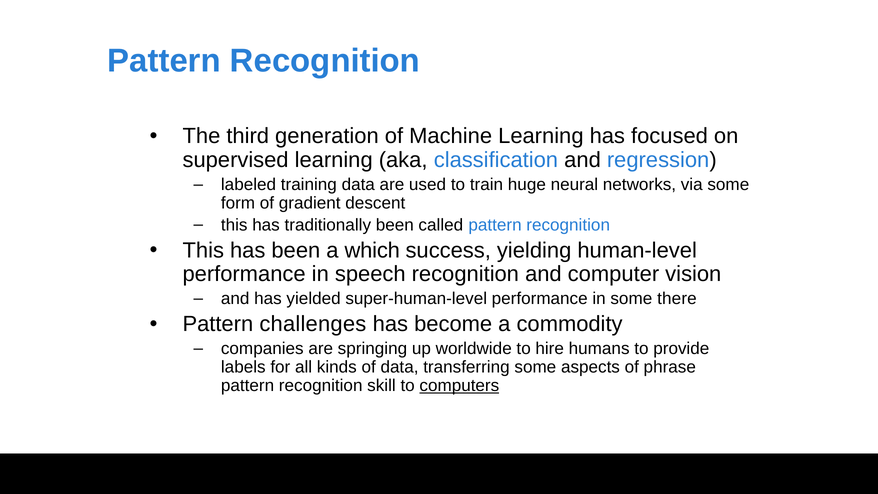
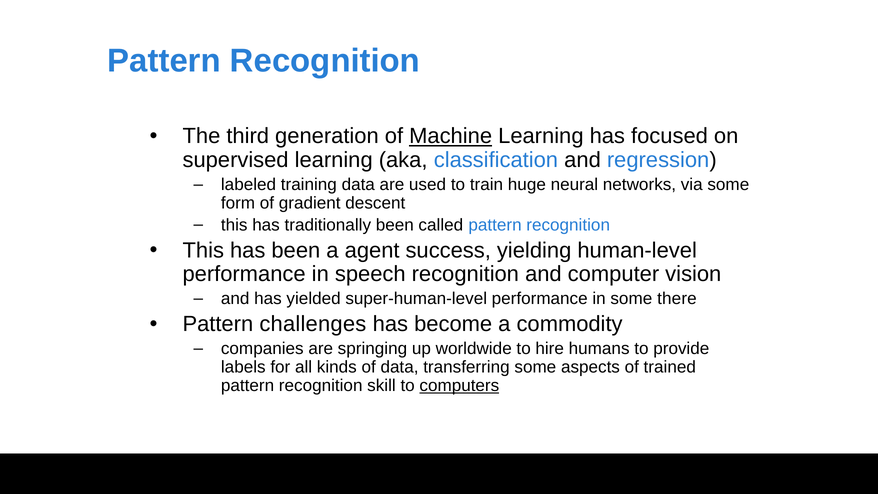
Machine underline: none -> present (451, 136)
which: which -> agent (372, 250)
phrase: phrase -> trained (670, 367)
